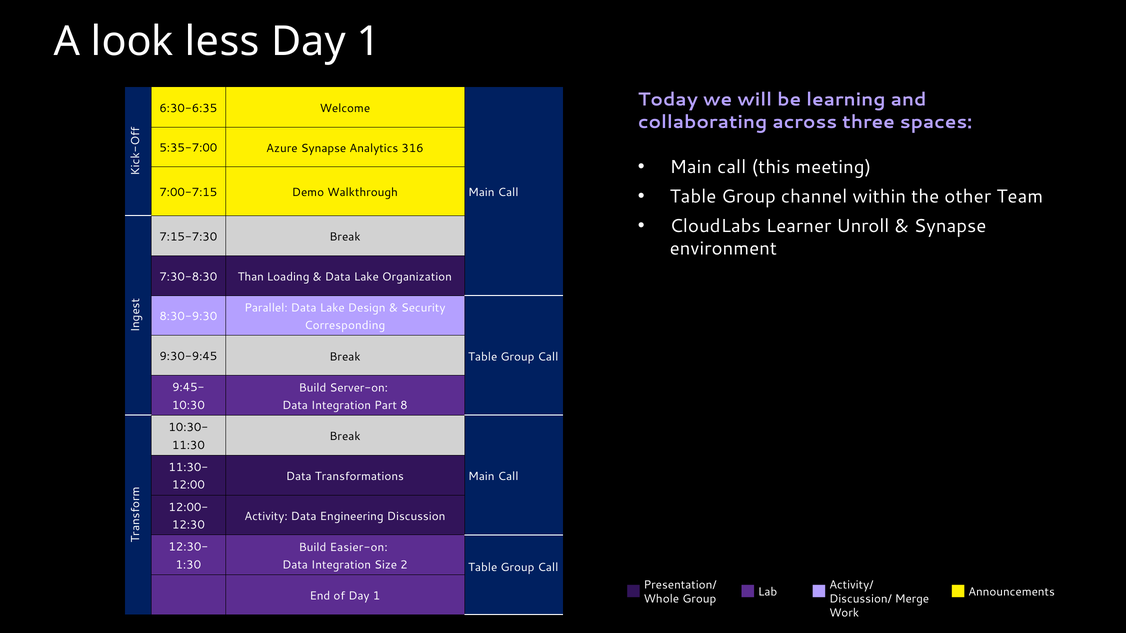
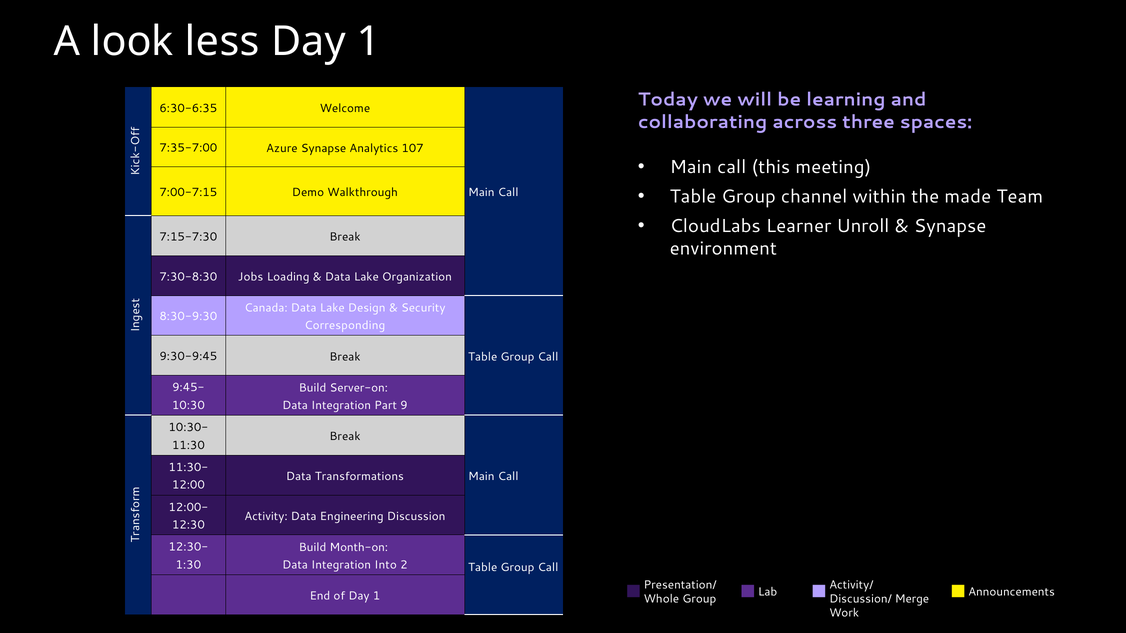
5:35-7:00: 5:35-7:00 -> 7:35-7:00 (188, 148)
316: 316 -> 107 (413, 148)
other: other -> made (968, 197)
Than: Than -> Jobs (251, 277)
Parallel: Parallel -> Canada (266, 308)
8: 8 -> 9 (404, 406)
Easier-on: Easier-on -> Month-on (359, 548)
Size: Size -> Into (386, 565)
